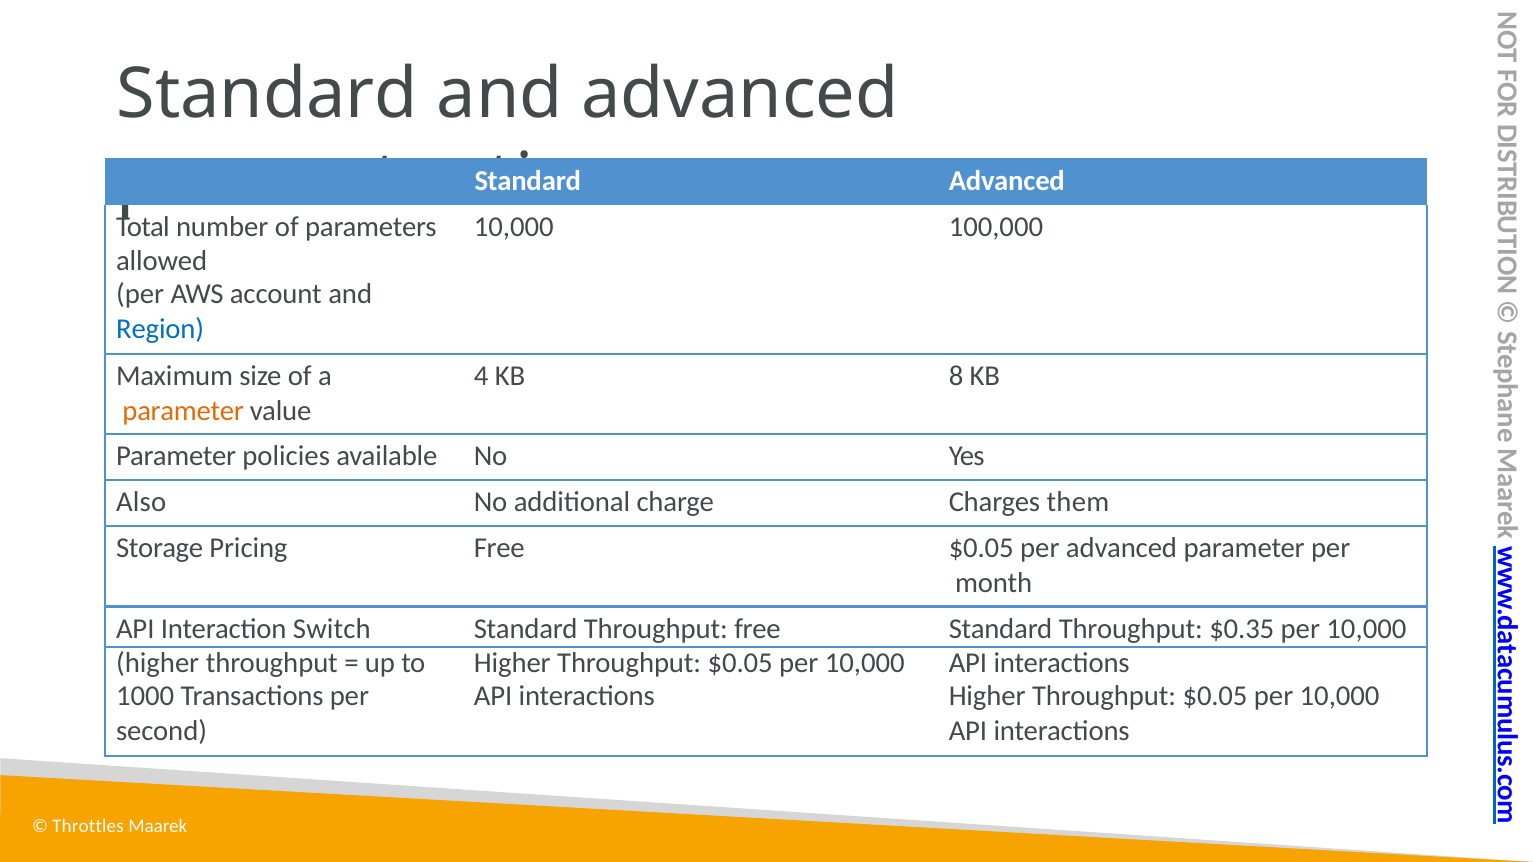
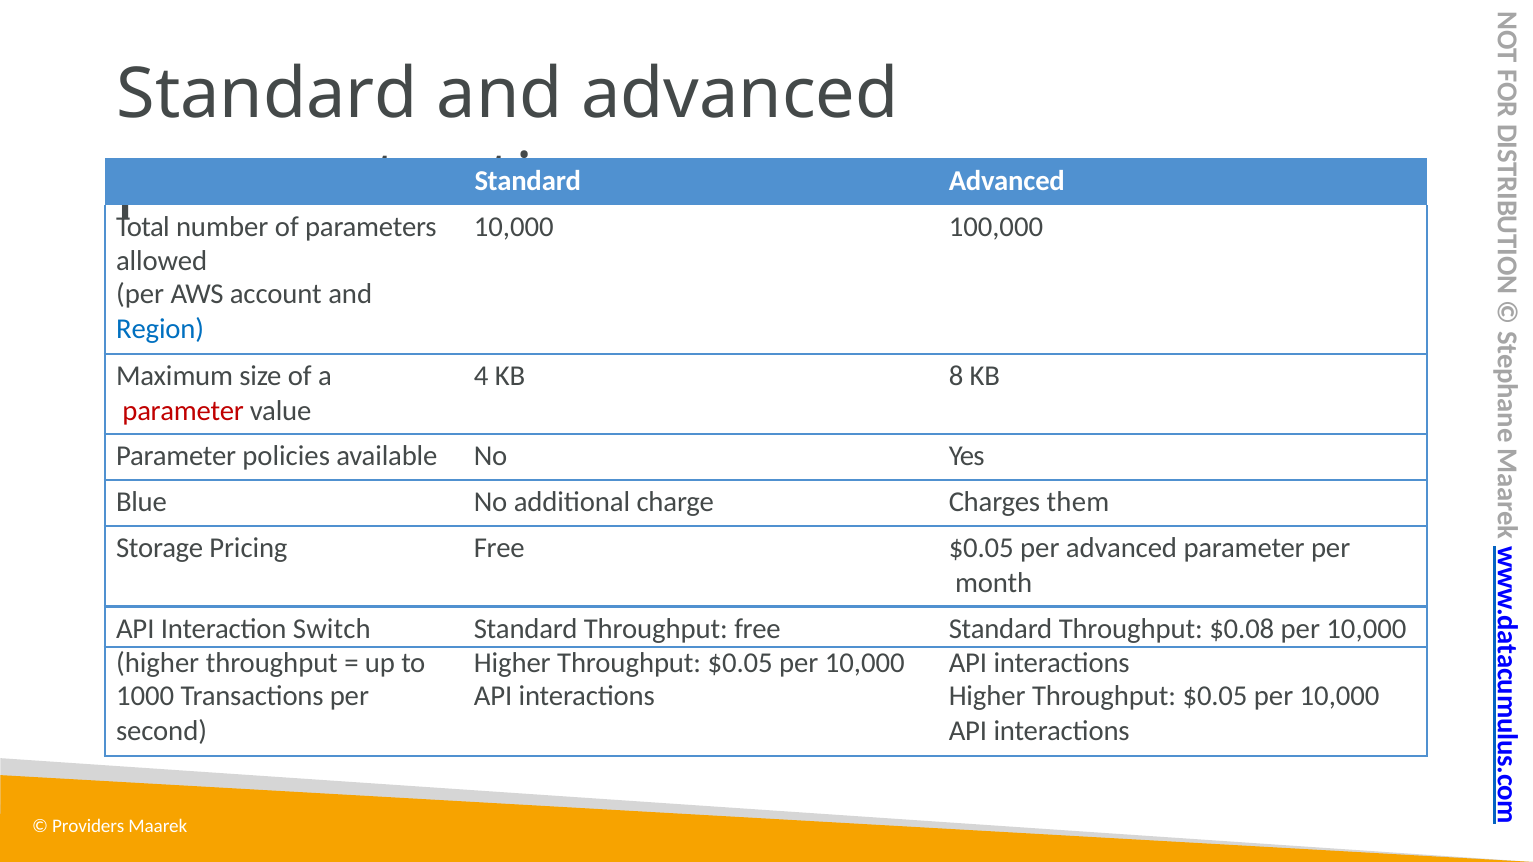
parameter colour: orange -> red (183, 411)
Also: Also -> Blue (141, 502)
$0.35: $0.35 -> $0.08 (1242, 629)
Throttles: Throttles -> Providers (88, 827)
